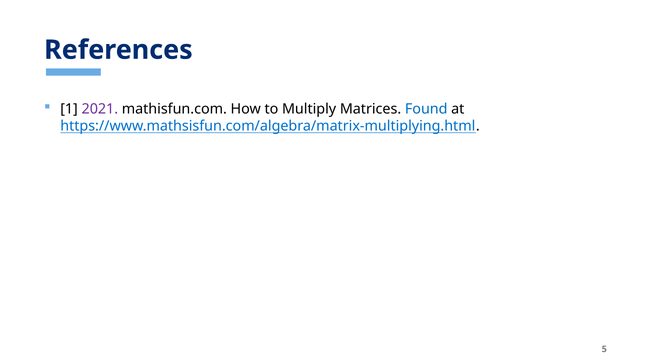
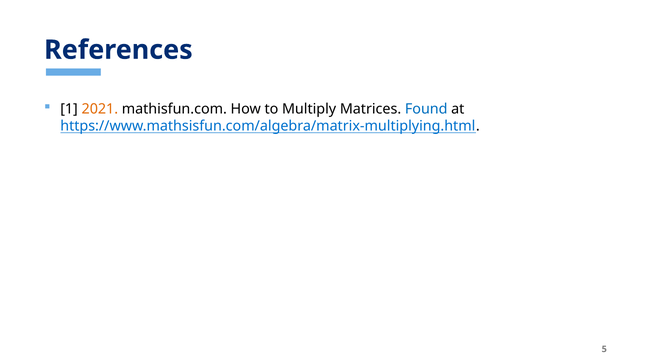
2021 colour: purple -> orange (100, 109)
